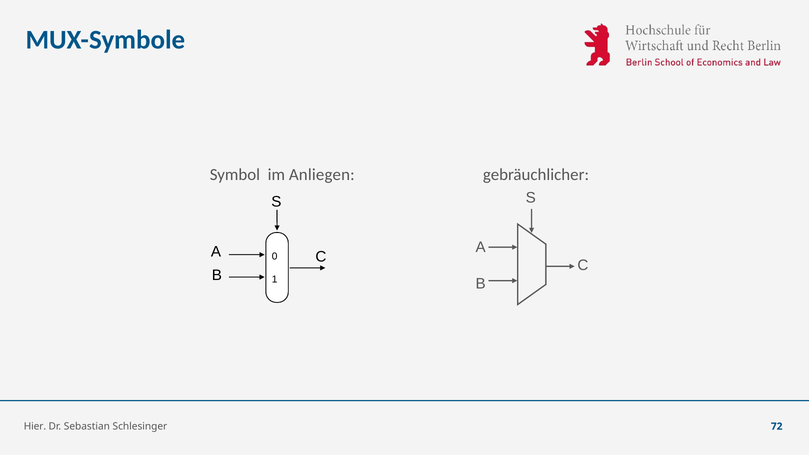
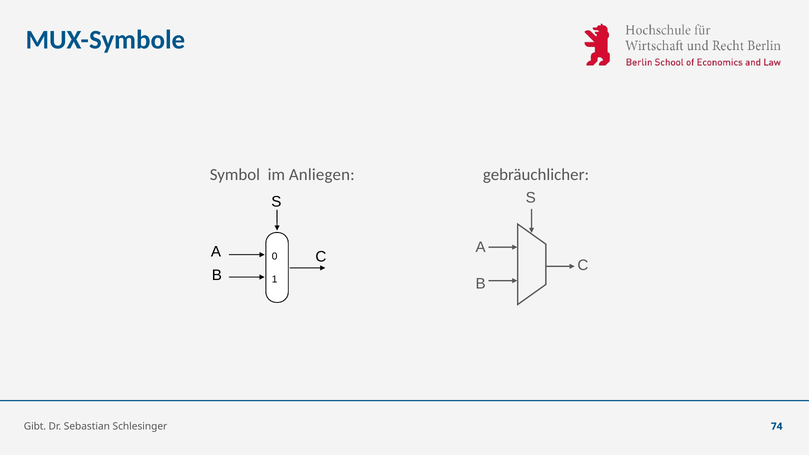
Hier: Hier -> Gibt (35, 426)
72: 72 -> 74 (777, 426)
